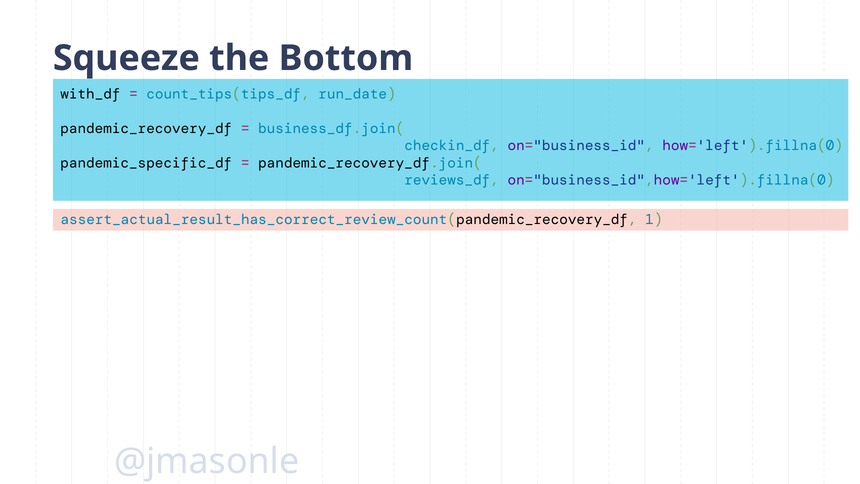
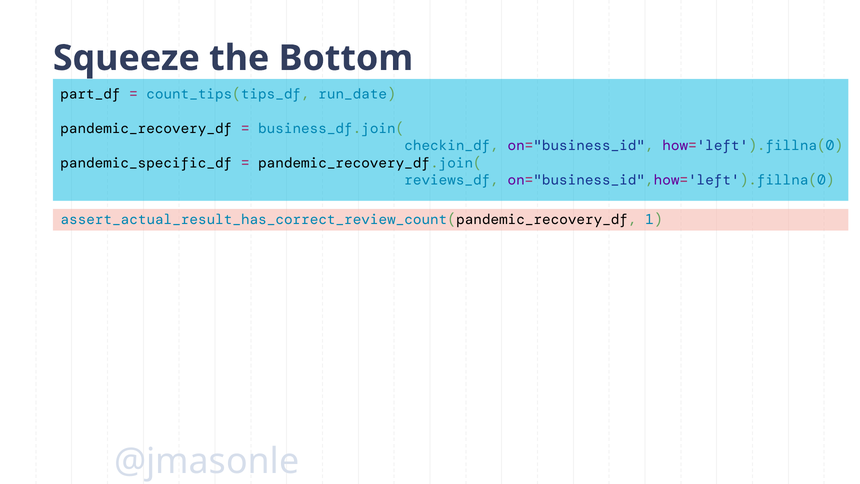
with_df: with_df -> part_df (90, 94)
